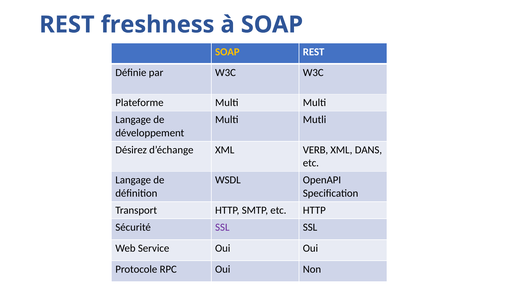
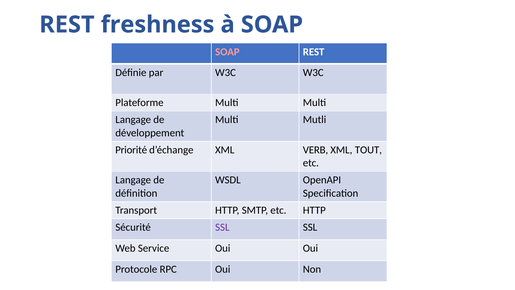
SOAP colour: yellow -> pink (227, 52)
Désirez: Désirez -> Priorité (131, 150)
DANS: DANS -> TOUT (368, 150)
